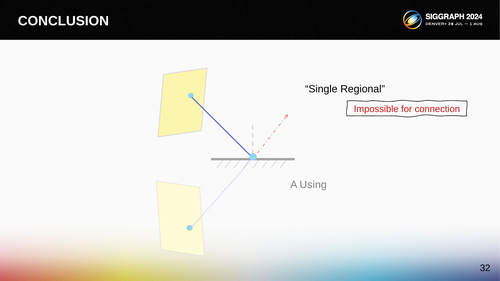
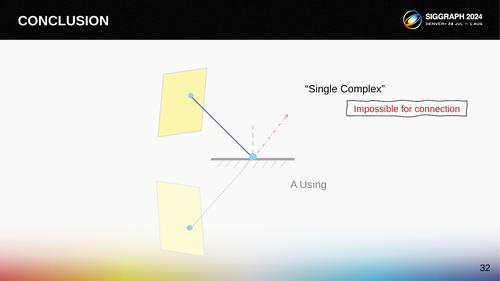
Regional: Regional -> Complex (363, 89)
